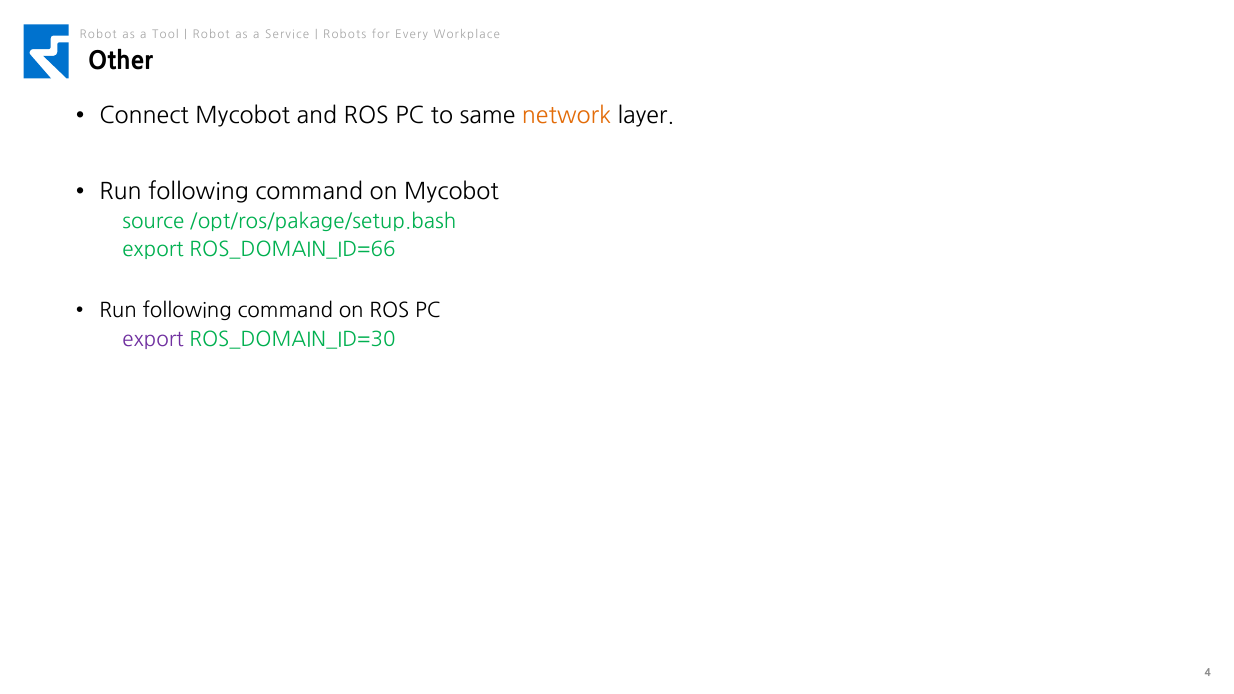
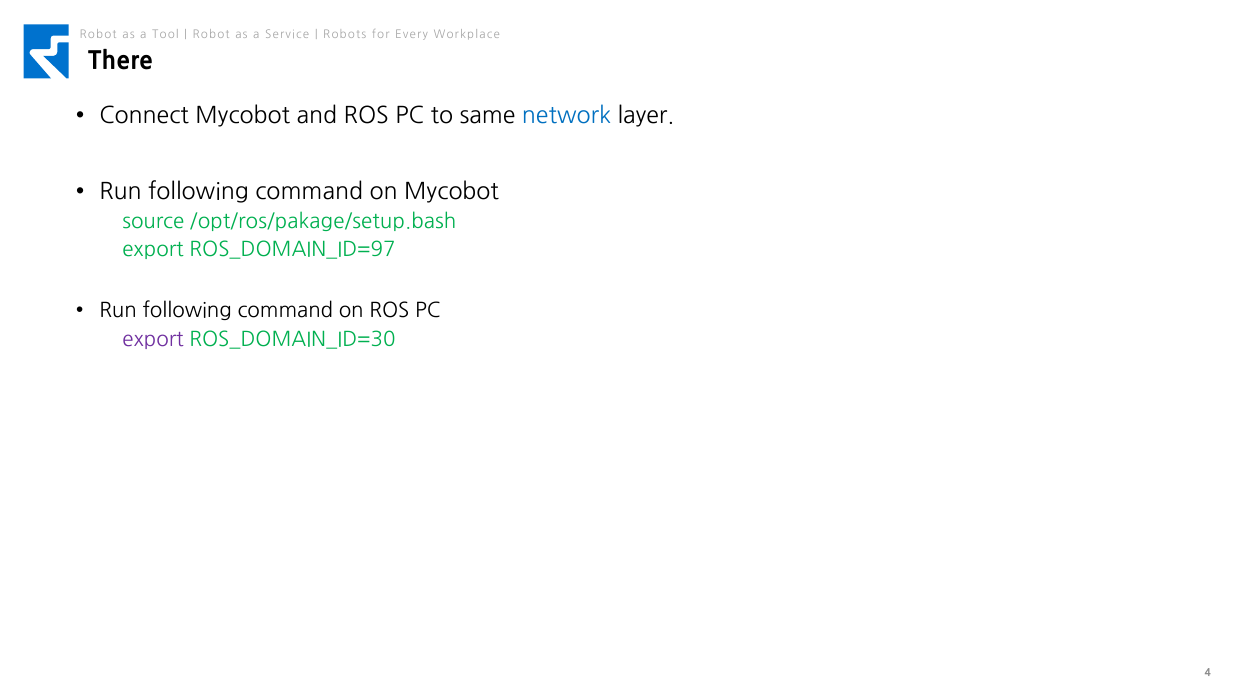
Other: Other -> There (120, 62)
network colour: orange -> blue (567, 116)
ROS_DOMAIN_ID=66: ROS_DOMAIN_ID=66 -> ROS_DOMAIN_ID=97 (292, 250)
